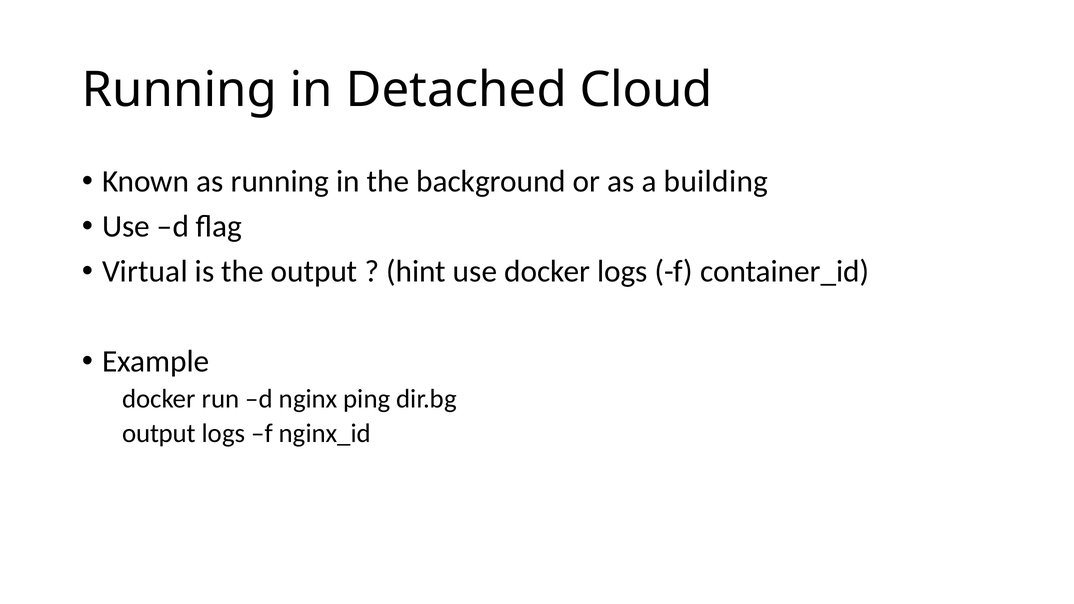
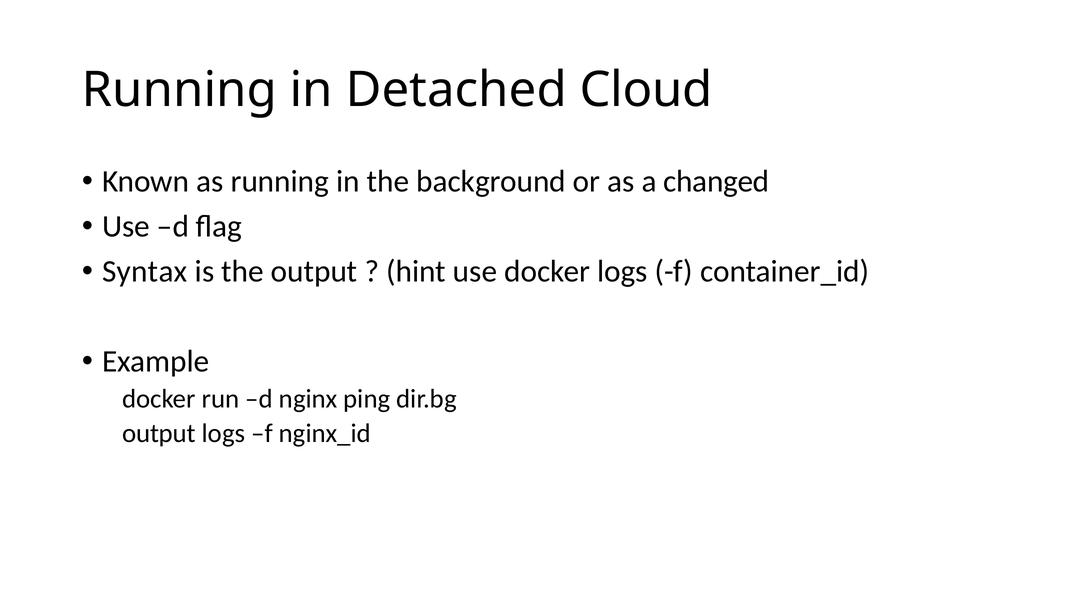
building: building -> changed (716, 182)
Virtual: Virtual -> Syntax (145, 272)
